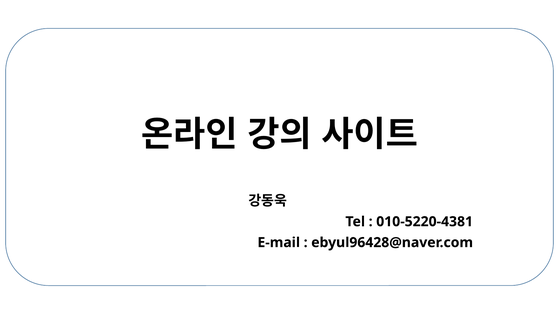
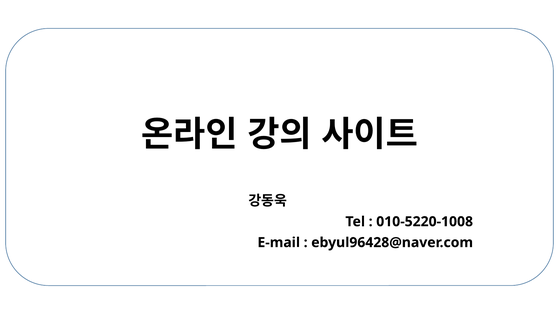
010-5220-4381: 010-5220-4381 -> 010-5220-1008 (425, 222)
